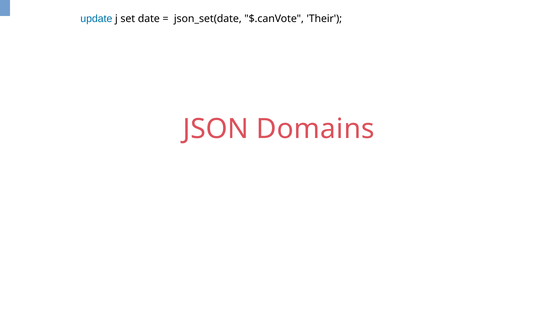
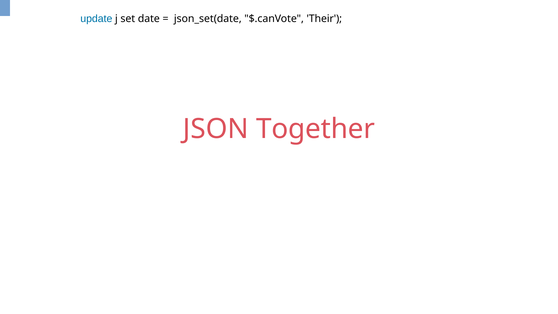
Domains: Domains -> Together (316, 129)
